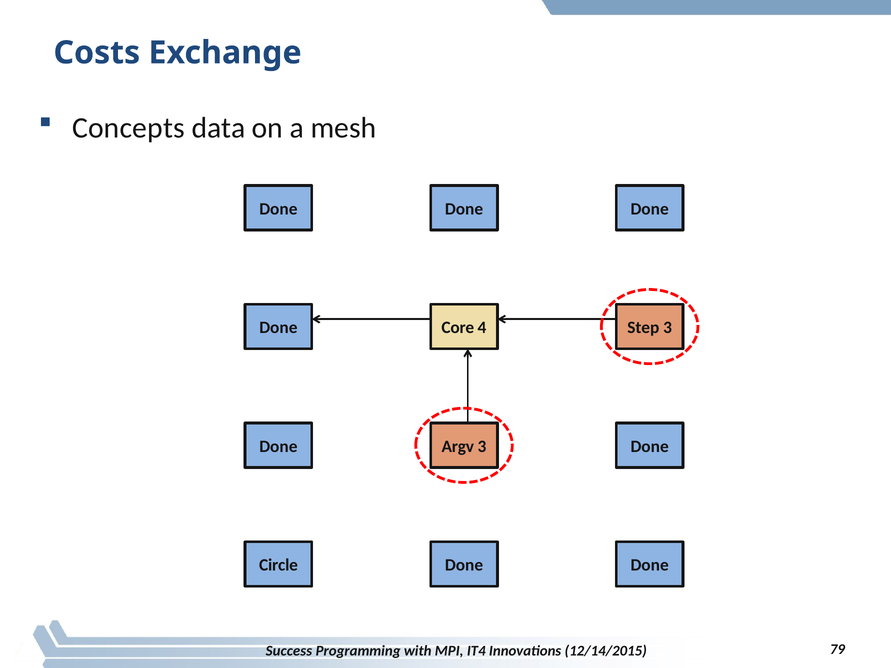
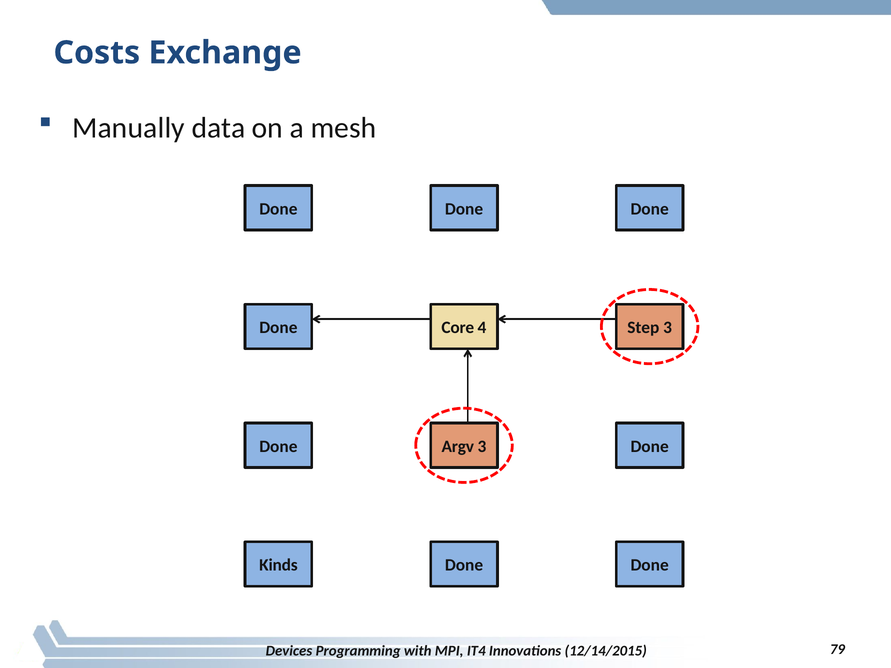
Concepts: Concepts -> Manually (128, 128)
Circle: Circle -> Kinds (278, 565)
Success: Success -> Devices (289, 651)
